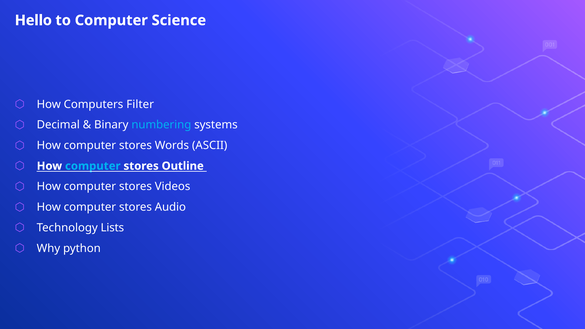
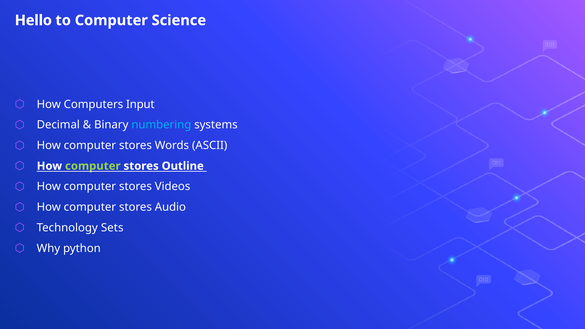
Filter: Filter -> Input (140, 104)
computer colour: light blue -> light green (93, 166)
Lists: Lists -> Sets (112, 228)
